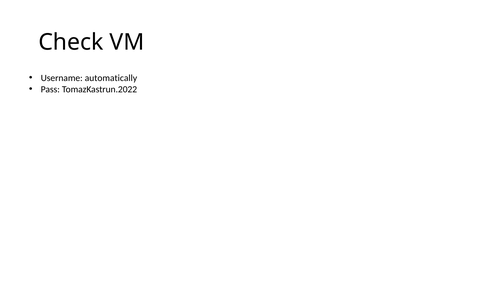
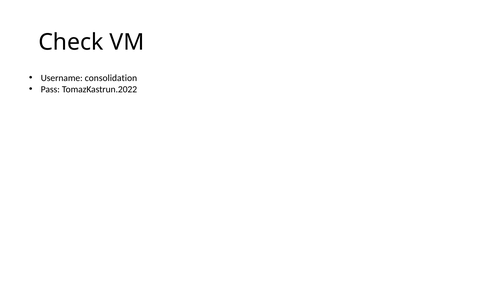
automatically: automatically -> consolidation (111, 78)
